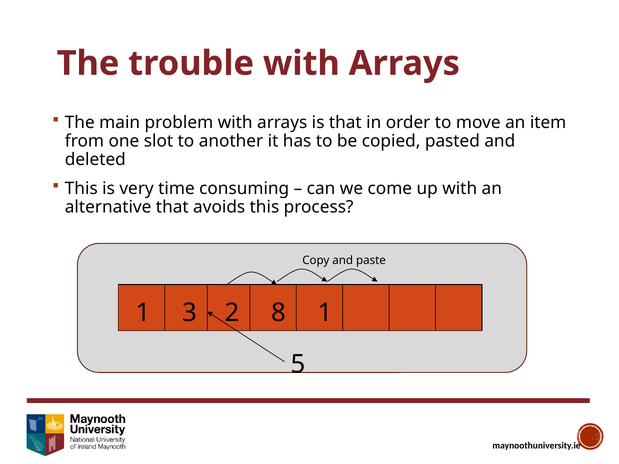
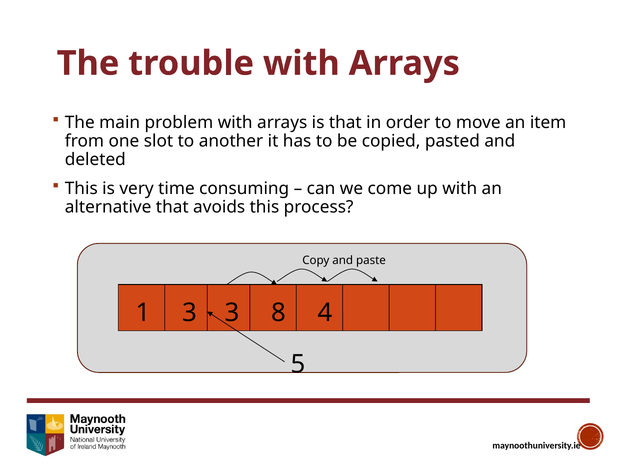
1 2: 2 -> 3 (232, 313)
8 1: 1 -> 4 (325, 313)
